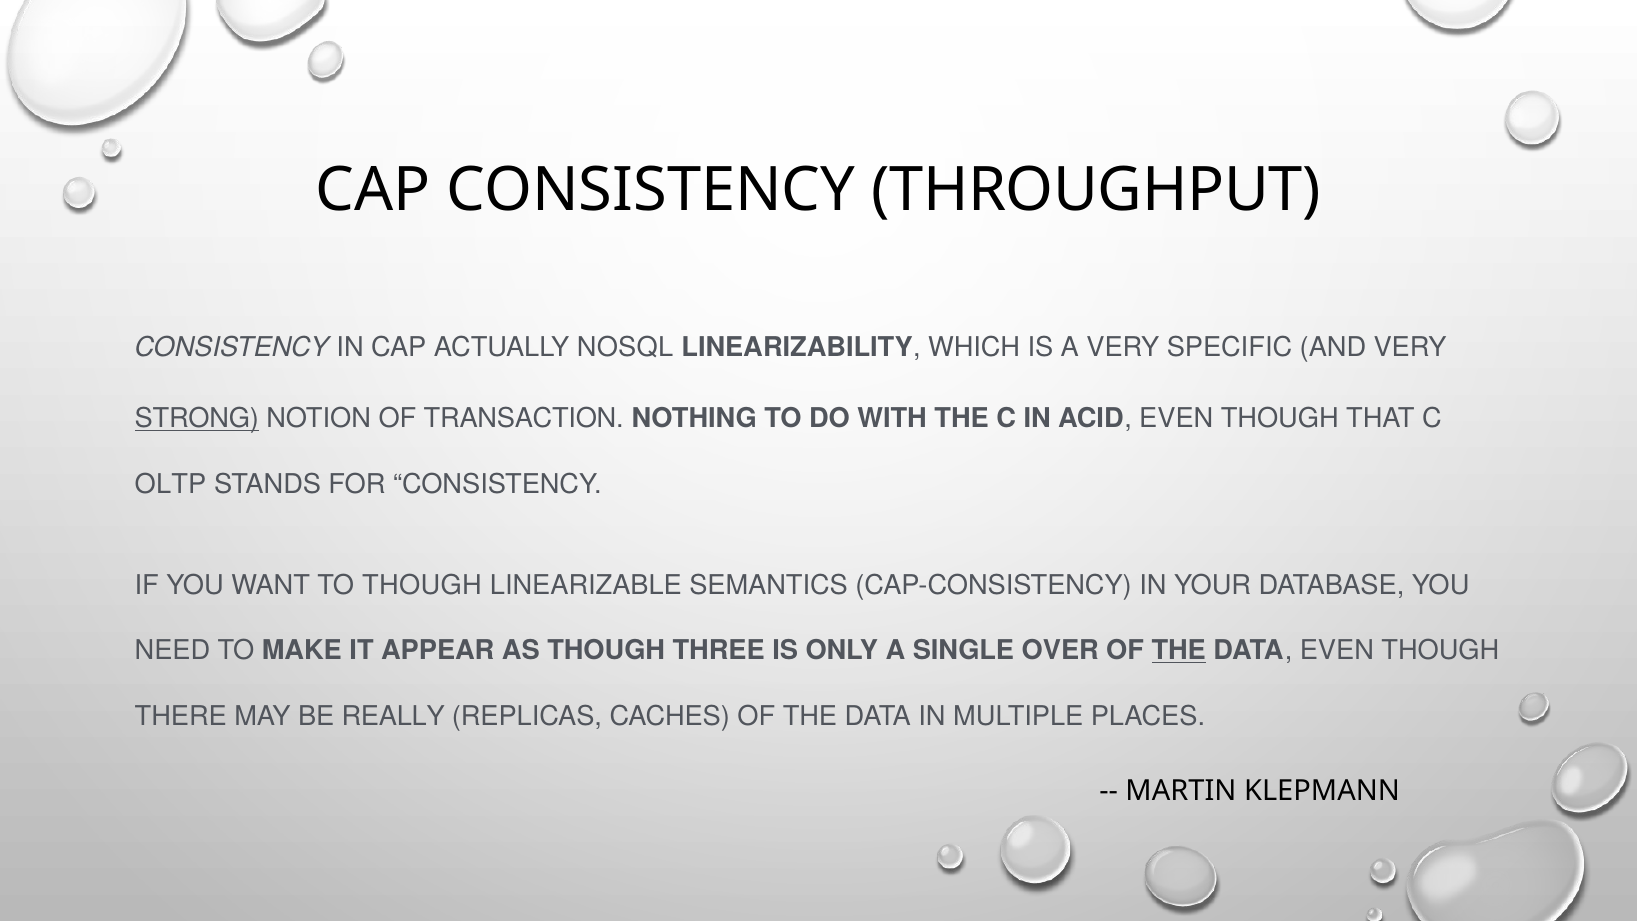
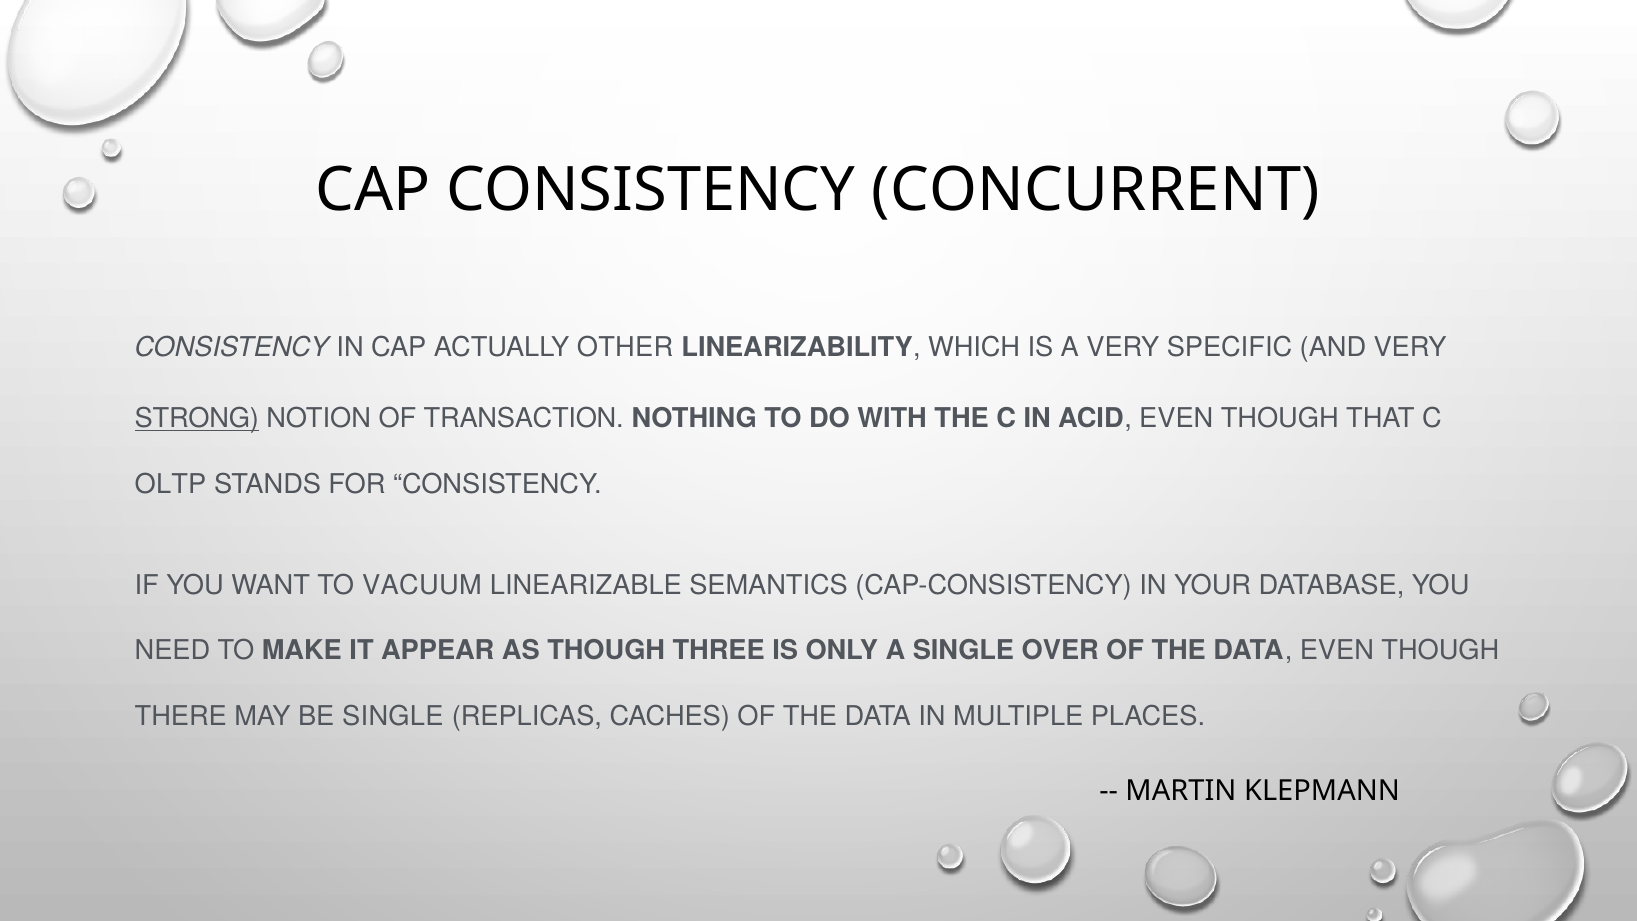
THROUGHPUT: THROUGHPUT -> CONCURRENT (1096, 190)
NOSQL: NOSQL -> OTHER (625, 347)
TO THOUGH: THOUGH -> VACUUM (422, 585)
THE underline: present -> none (1179, 651)
BE REALLY: REALLY -> SINGLE (393, 716)
